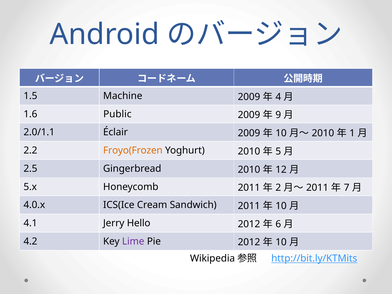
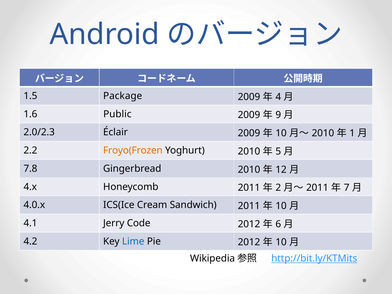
Machine: Machine -> Package (123, 96)
2.0/1.1: 2.0/1.1 -> 2.0/2.3 (39, 132)
2.5: 2.5 -> 7.8 (30, 169)
5.x: 5.x -> 4.x (30, 187)
Hello: Hello -> Code (139, 223)
Lime colour: purple -> blue (133, 241)
